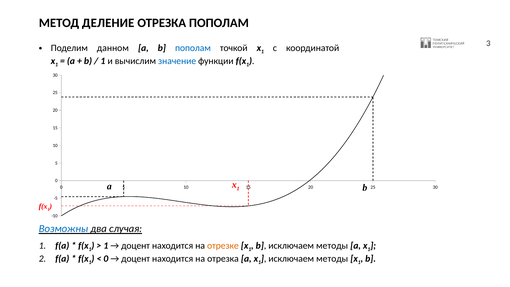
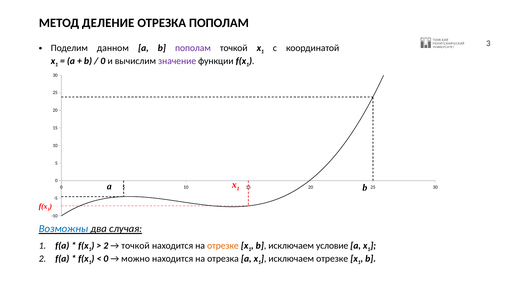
пополам colour: blue -> purple (193, 48)
1: 1 -> 0 (103, 61)
значение colour: blue -> purple (177, 61)
1: 1 -> 2 (106, 246)
доцент: доцент -> точкой (135, 246)
b исключаем методы: методы -> условие (332, 246)
доцент: доцент -> можно (136, 259)
методы: методы -> отрезке (332, 259)
